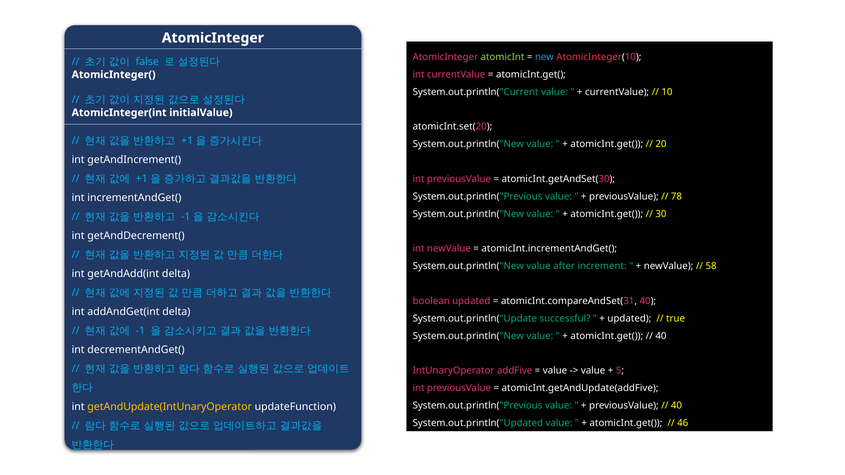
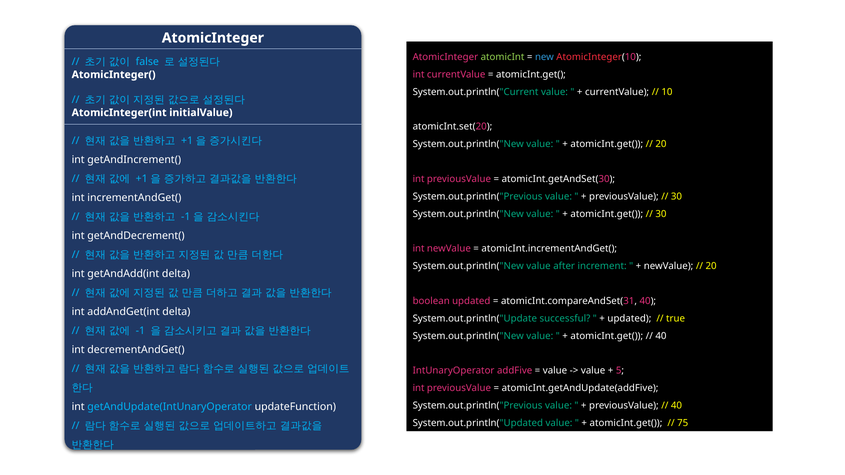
78: 78 -> 30 (676, 197)
58: 58 -> 20 (711, 266)
getAndUpdate(IntUnaryOperator colour: yellow -> light blue (170, 407)
46: 46 -> 75 (683, 423)
